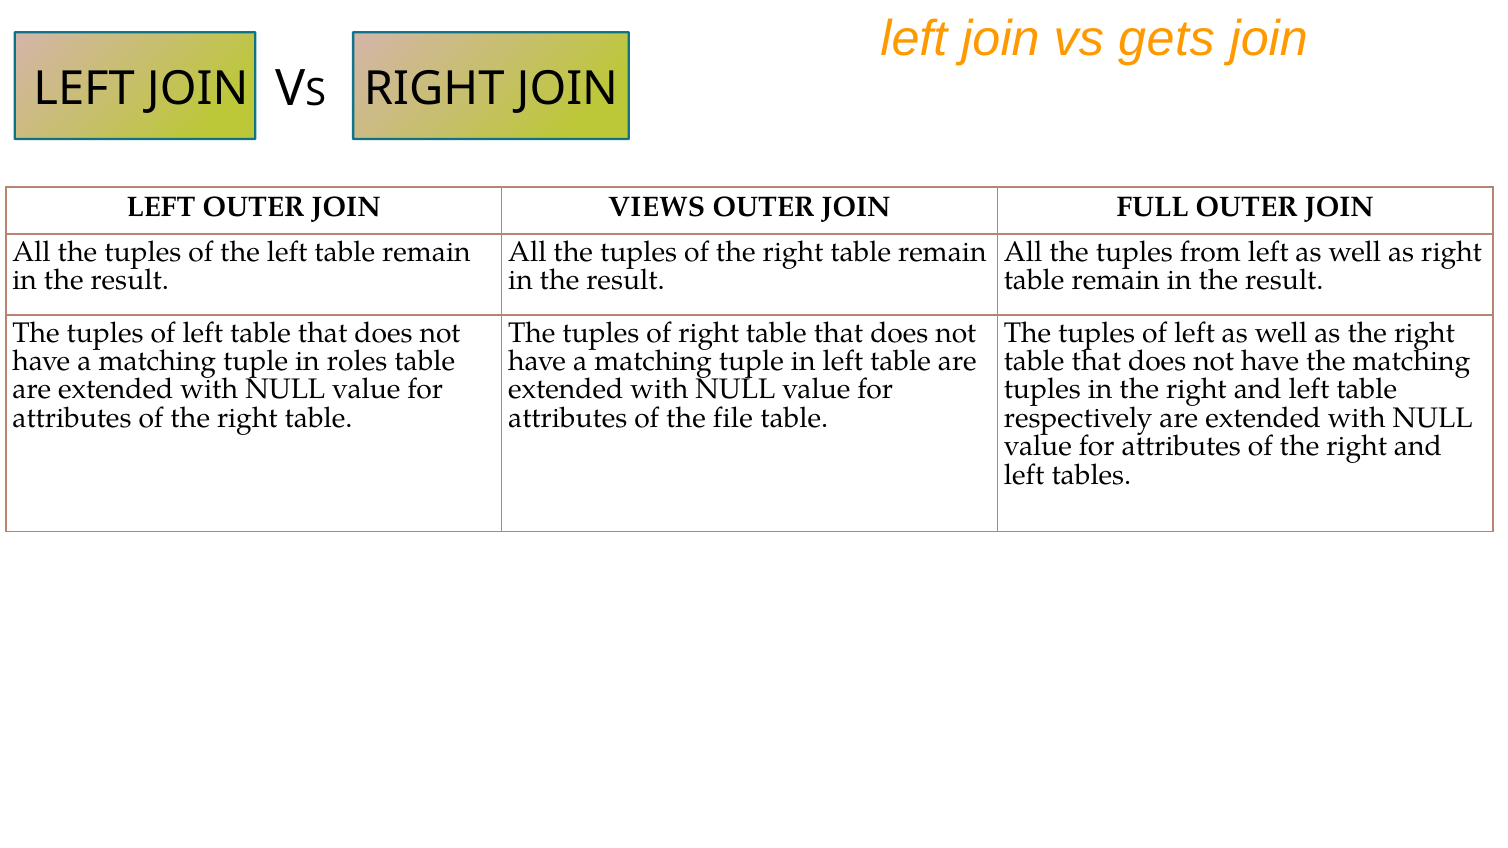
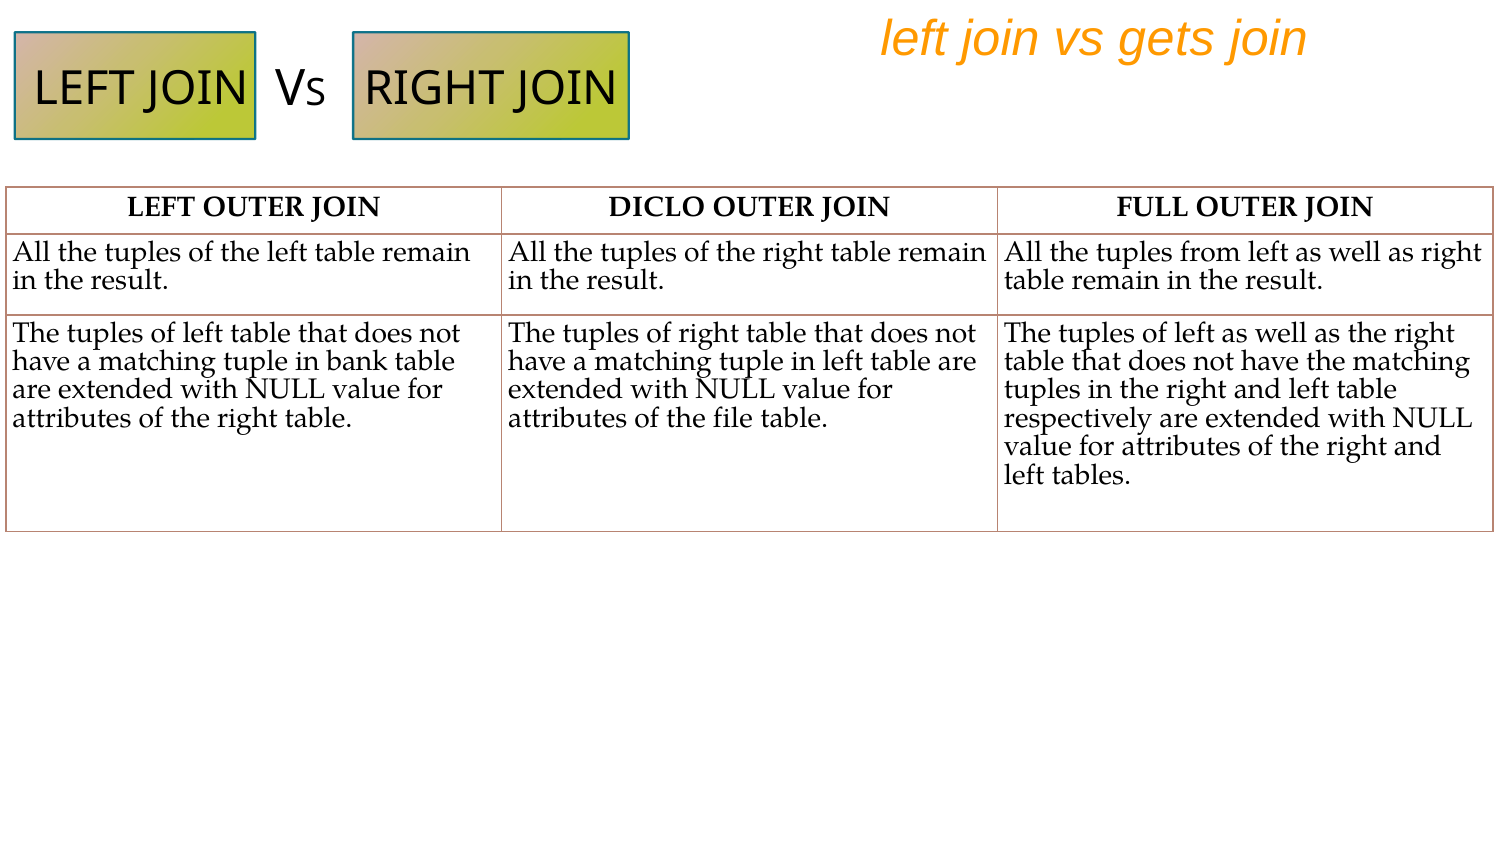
VIEWS: VIEWS -> DICLO (657, 208)
roles: roles -> bank (357, 361)
